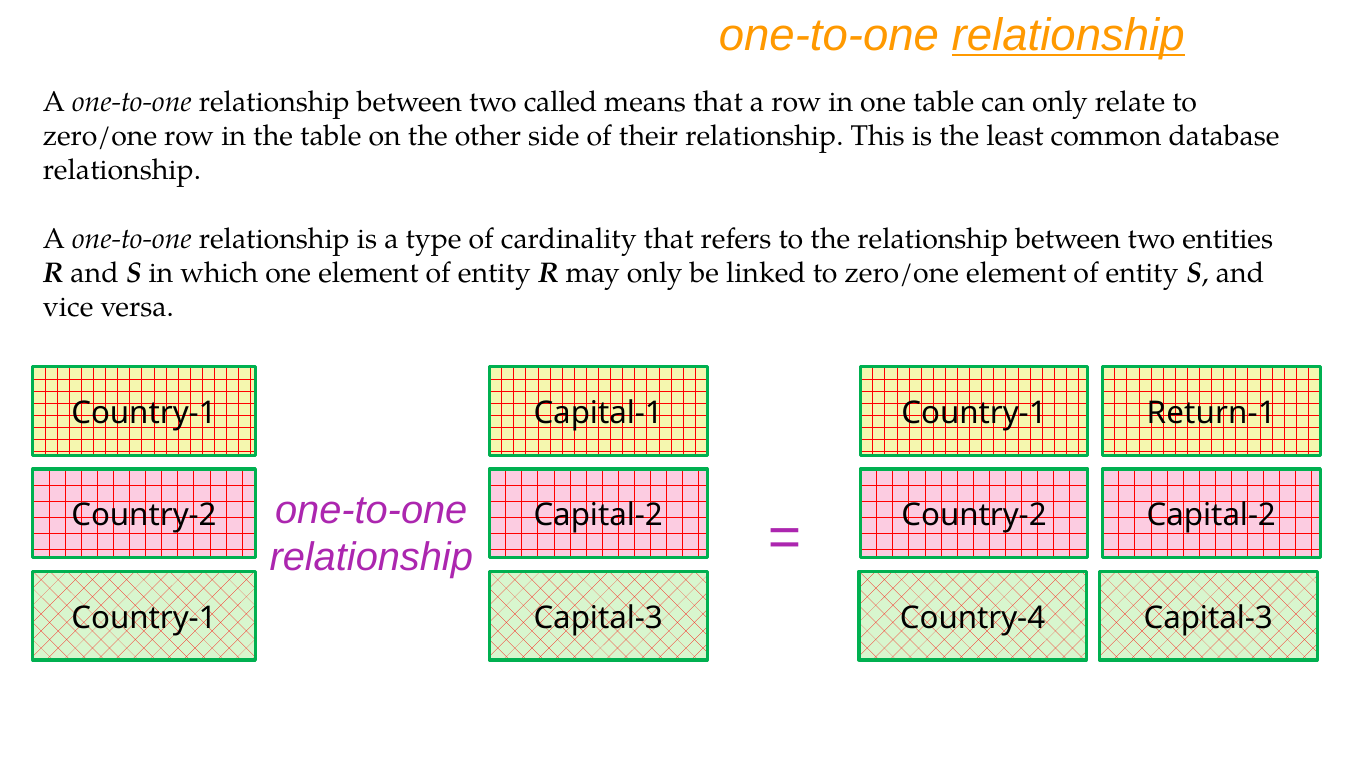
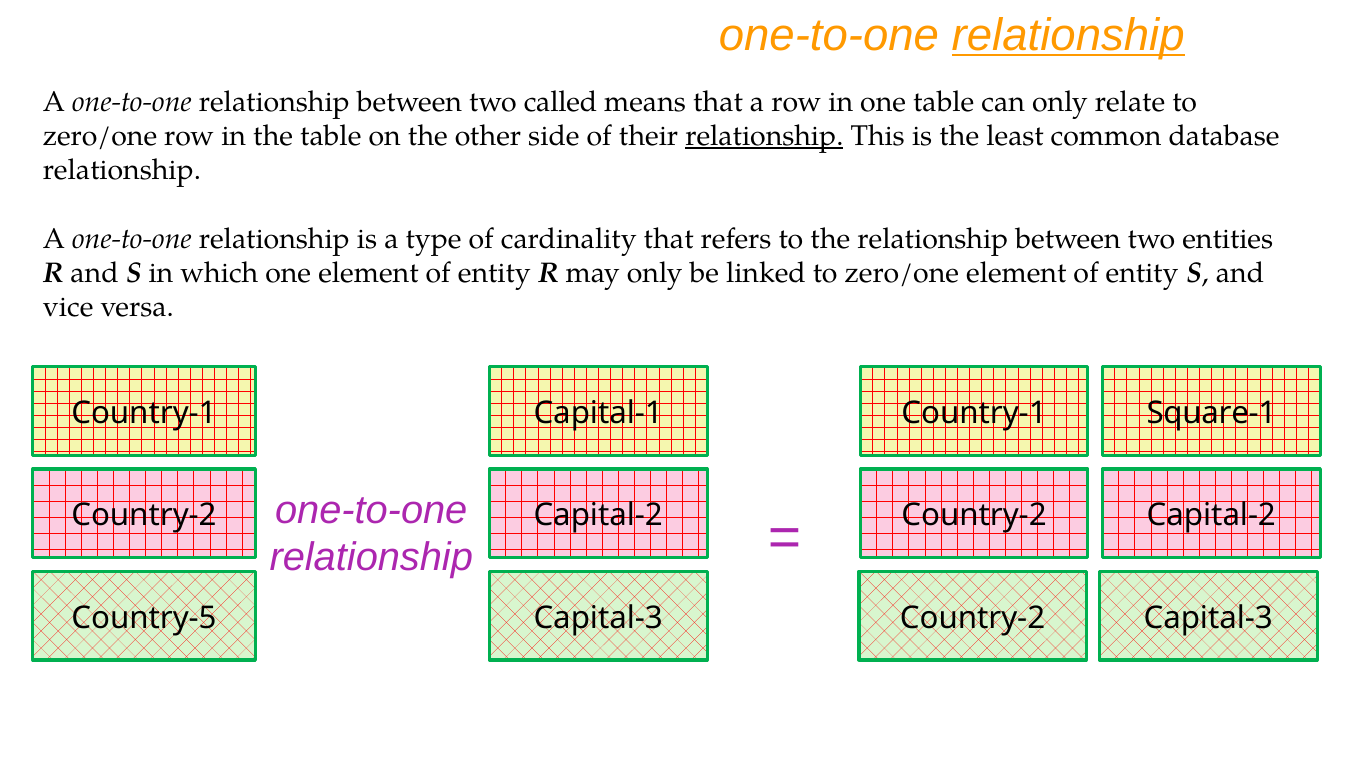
relationship underline: none -> present (764, 136)
Return-1: Return-1 -> Square-1 (1211, 414)
Country-1: Country-1 -> Country-5 (144, 618)
Capital-3 Country-4: Country-4 -> Country-2 (973, 618)
